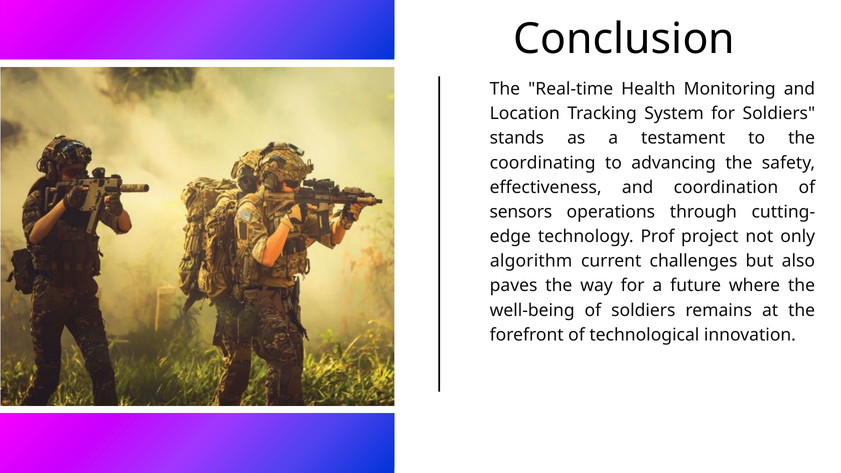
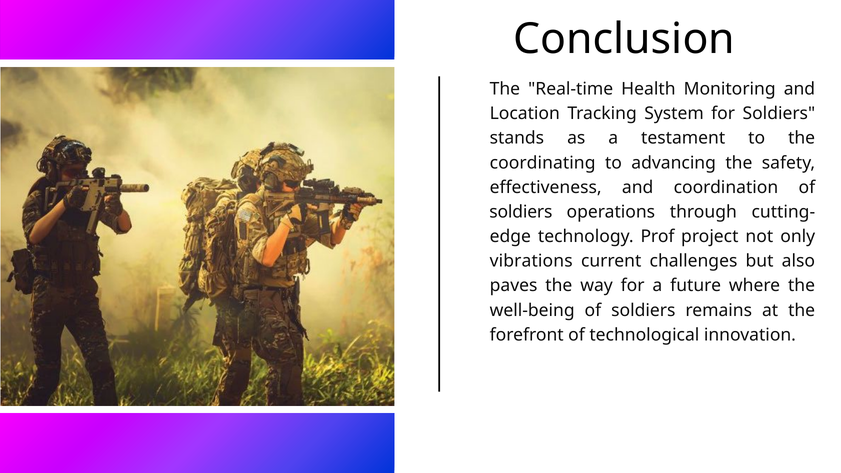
sensors: sensors -> soldiers (521, 212)
algorithm: algorithm -> vibrations (531, 261)
